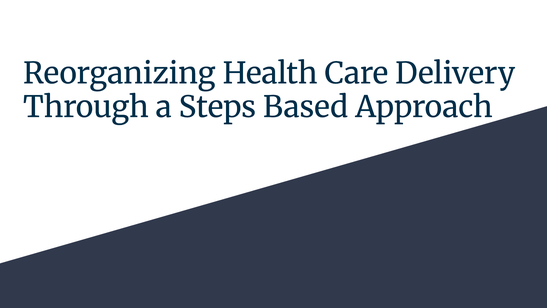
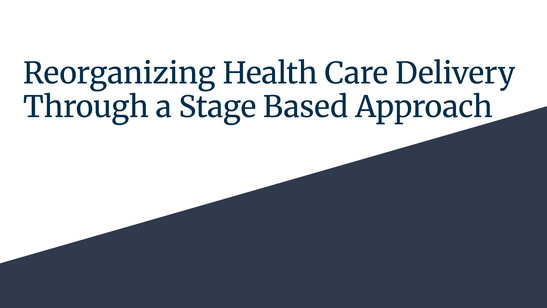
Steps: Steps -> Stage (217, 107)
